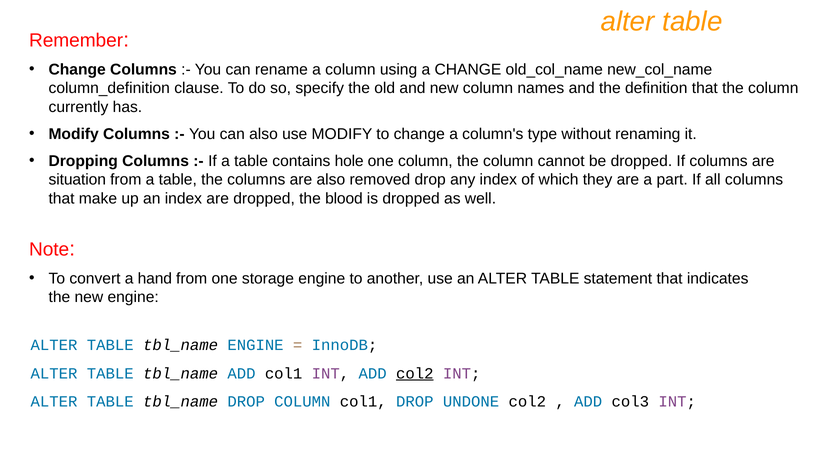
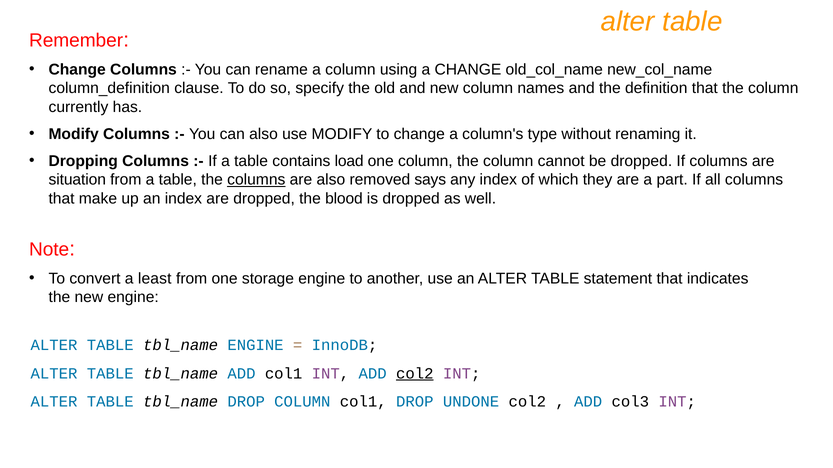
hole: hole -> load (349, 161)
columns underline: none -> present (256, 180)
removed drop: drop -> says (430, 180)
hand: hand -> least (155, 279)
